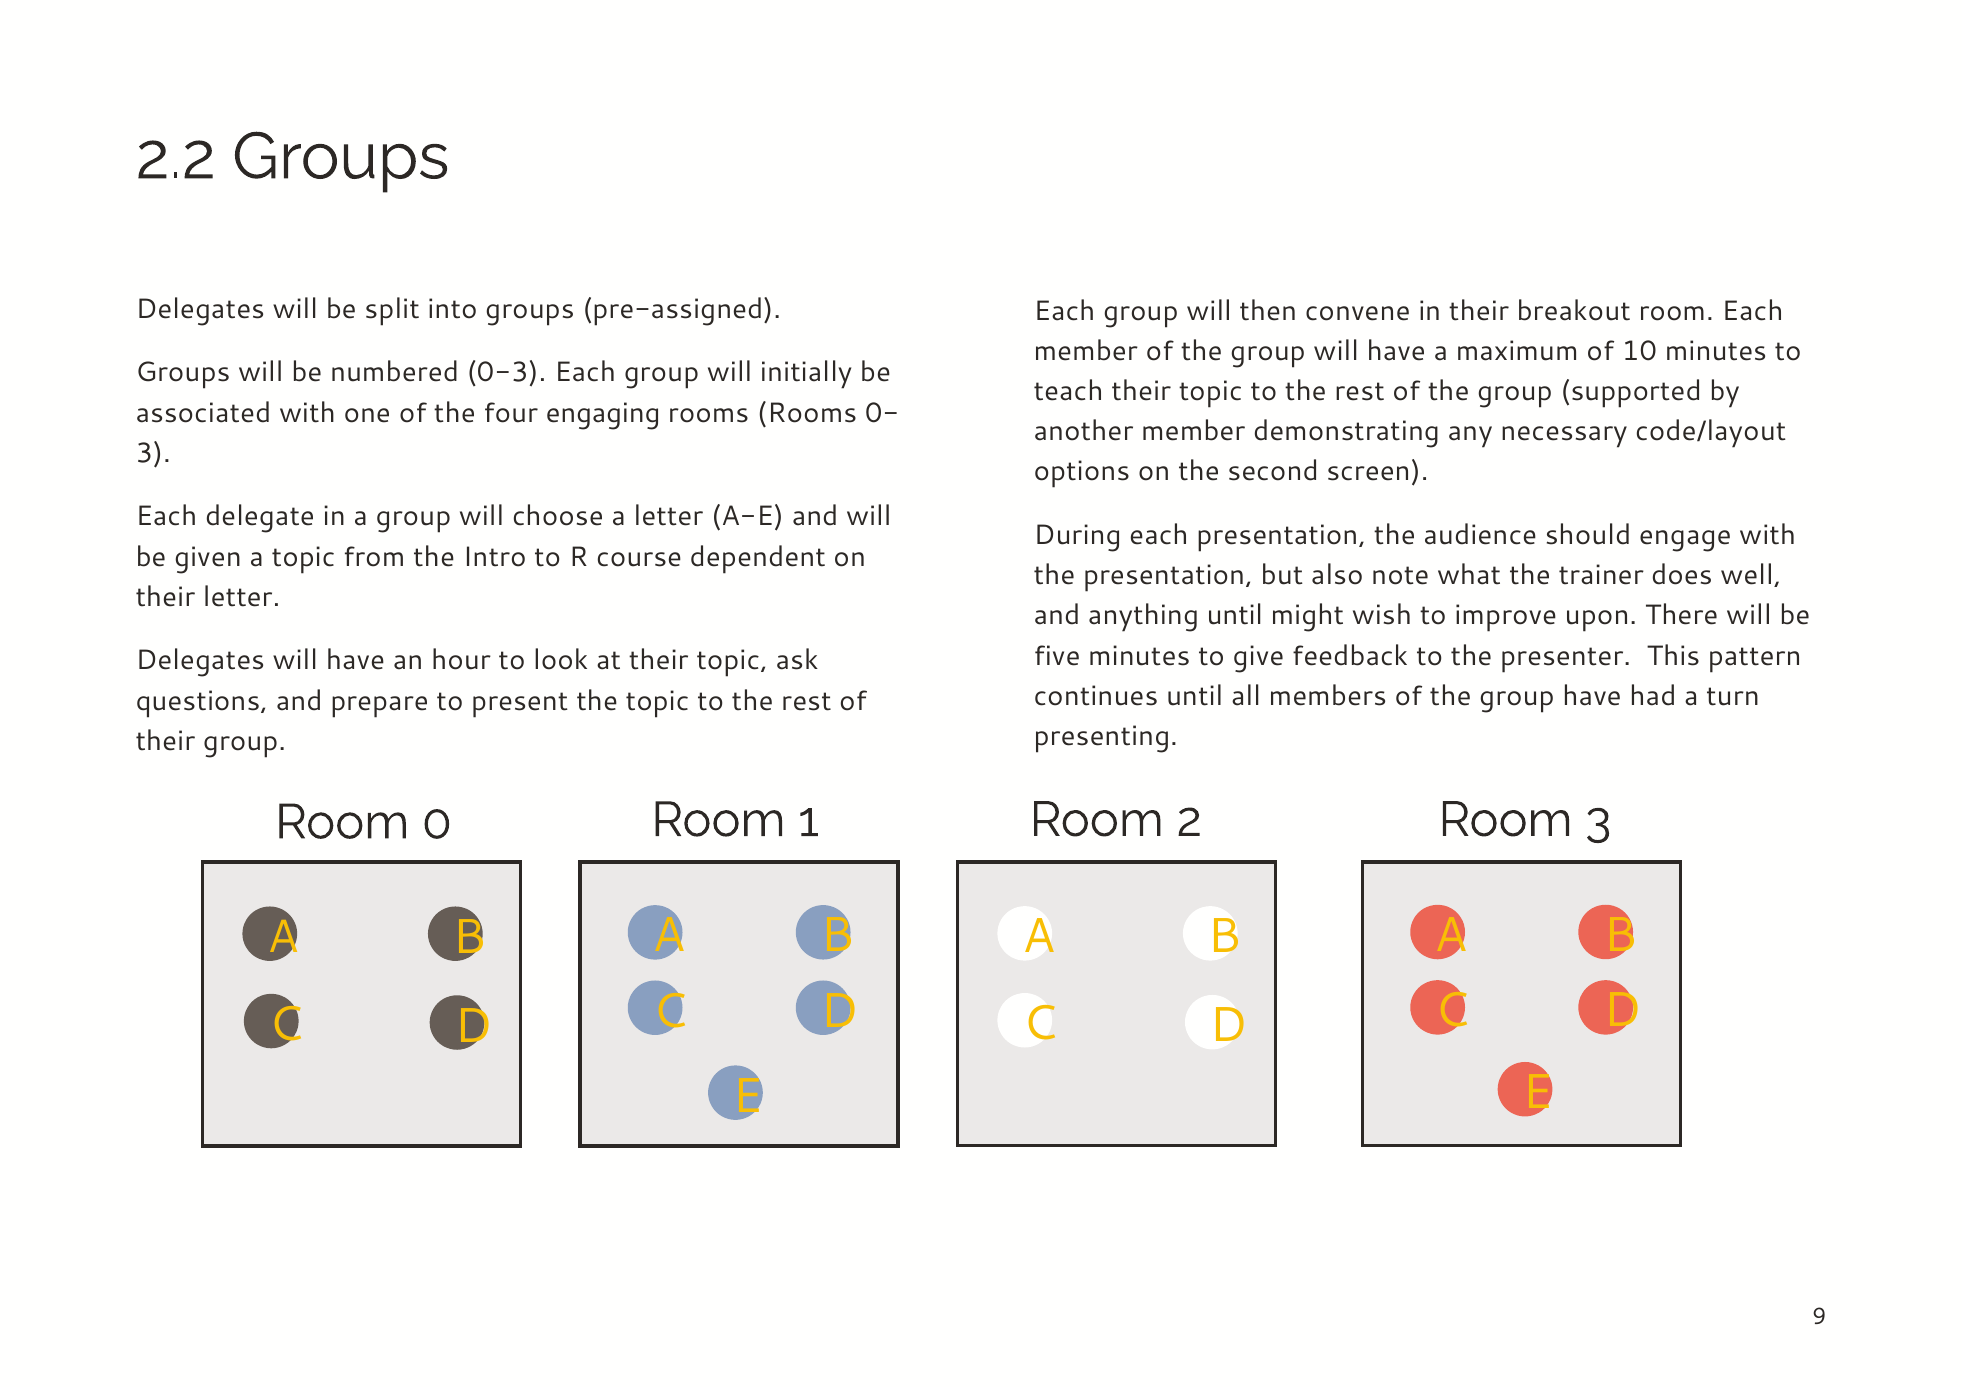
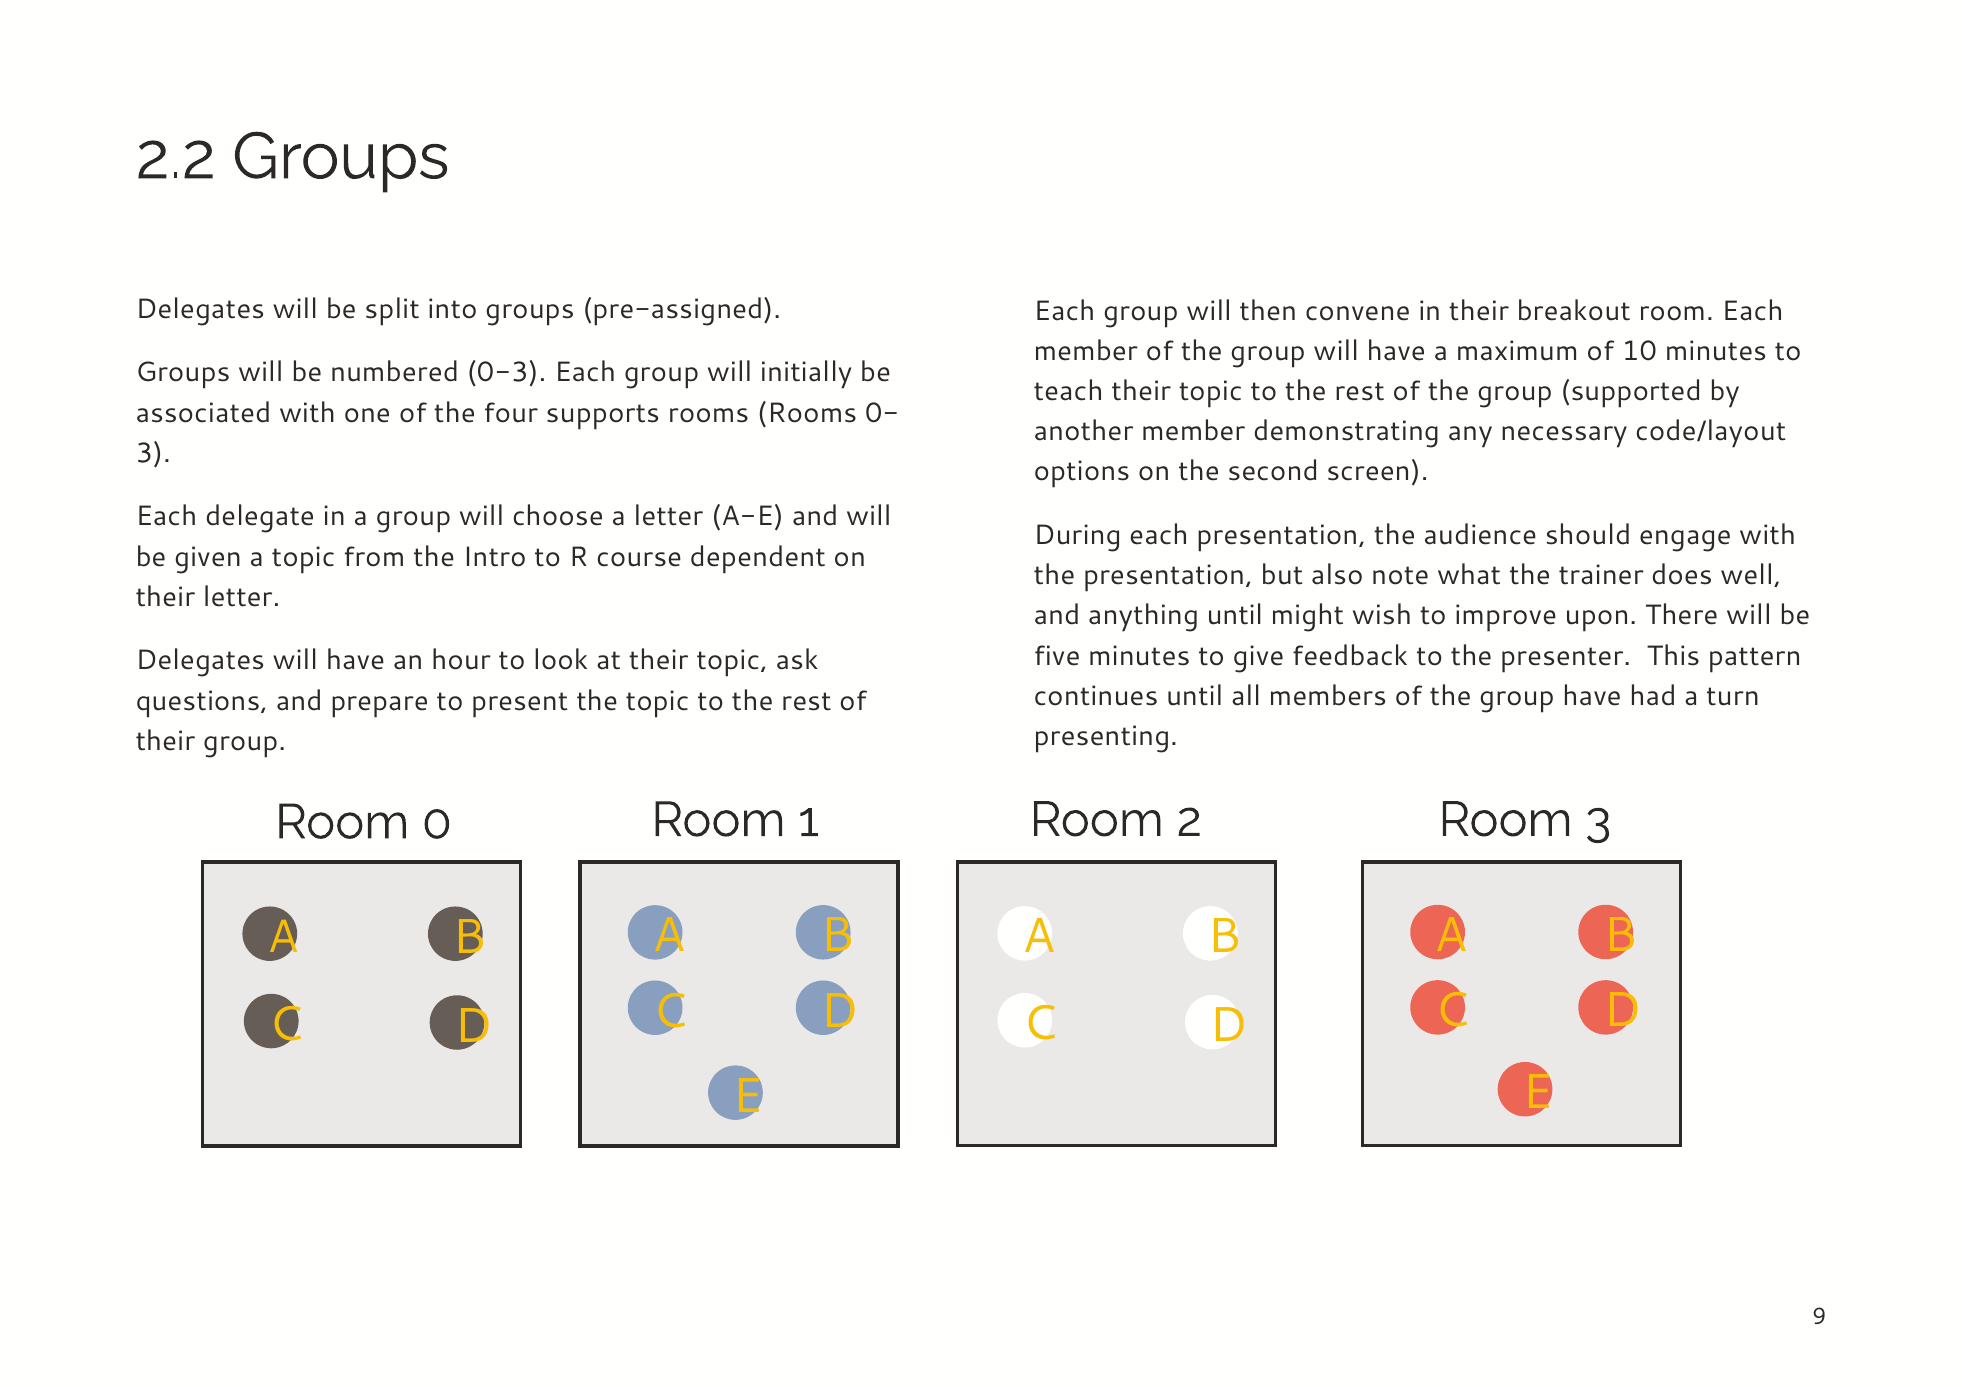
engaging: engaging -> supports (603, 413)
